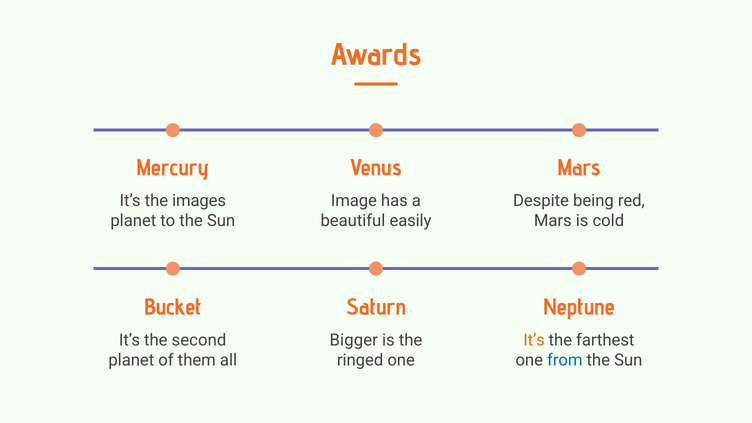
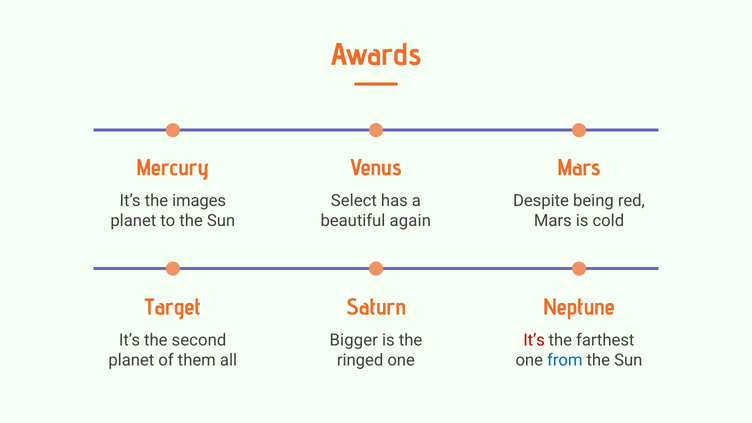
Image: Image -> Select (354, 201)
easily: easily -> again (410, 221)
Bucket: Bucket -> Target (173, 307)
It’s colour: orange -> red (534, 340)
